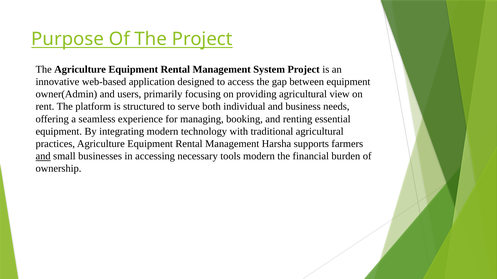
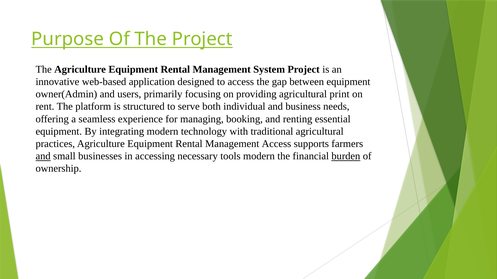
view: view -> print (340, 94)
Management Harsha: Harsha -> Access (276, 144)
burden underline: none -> present (346, 156)
